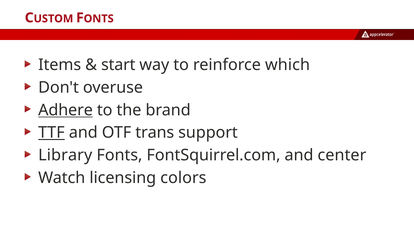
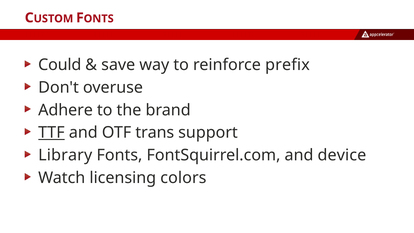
Items: Items -> Could (60, 65)
start: start -> save (118, 65)
which: which -> prefix (287, 65)
Adhere underline: present -> none (66, 110)
center: center -> device (342, 155)
